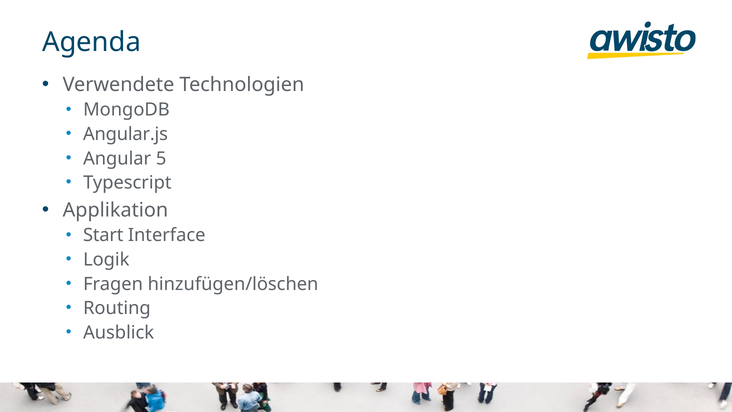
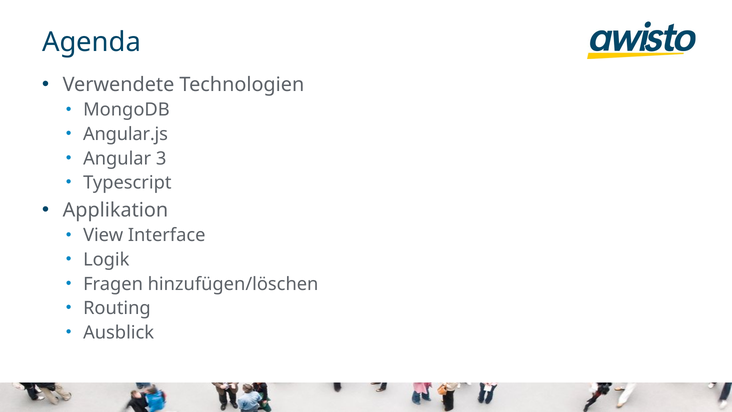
5: 5 -> 3 (161, 158)
Start: Start -> View (103, 235)
